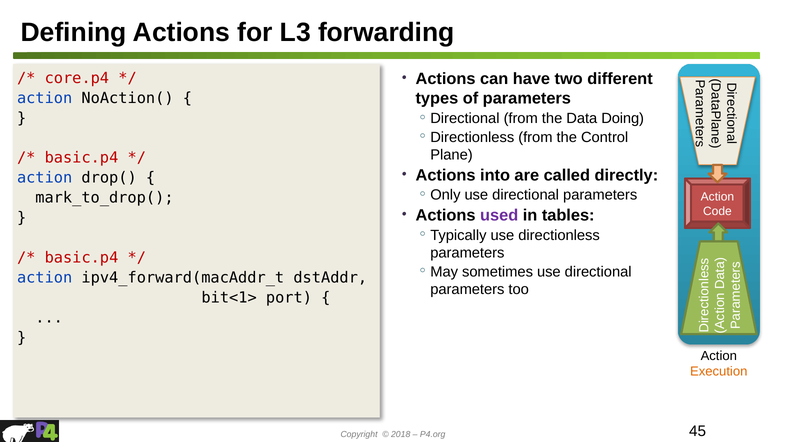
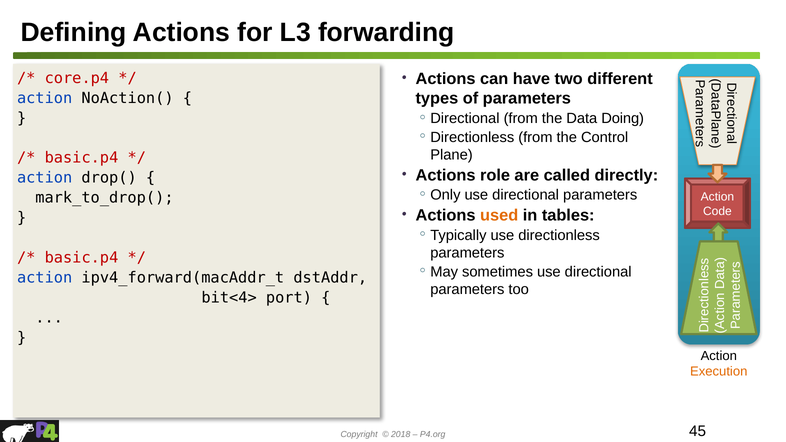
into: into -> role (495, 175)
used colour: purple -> orange (499, 215)
bit<1>: bit<1> -> bit<4> (229, 298)
